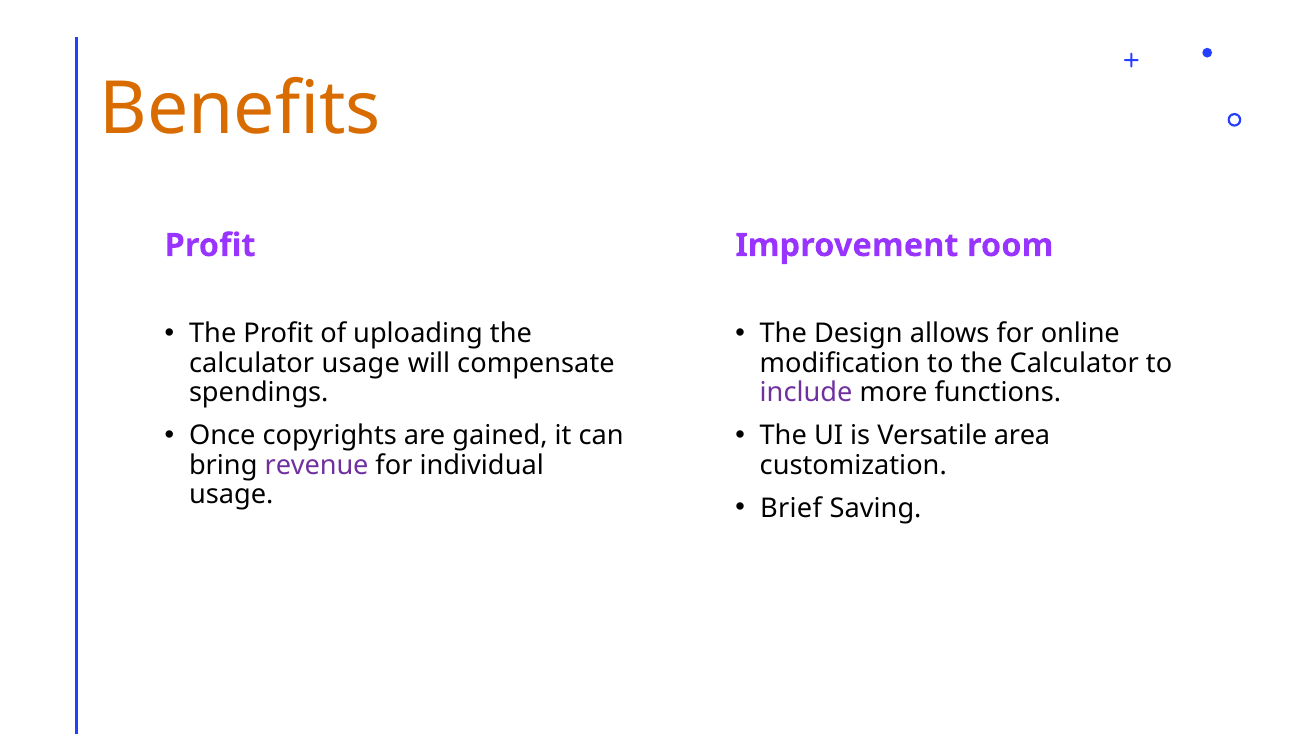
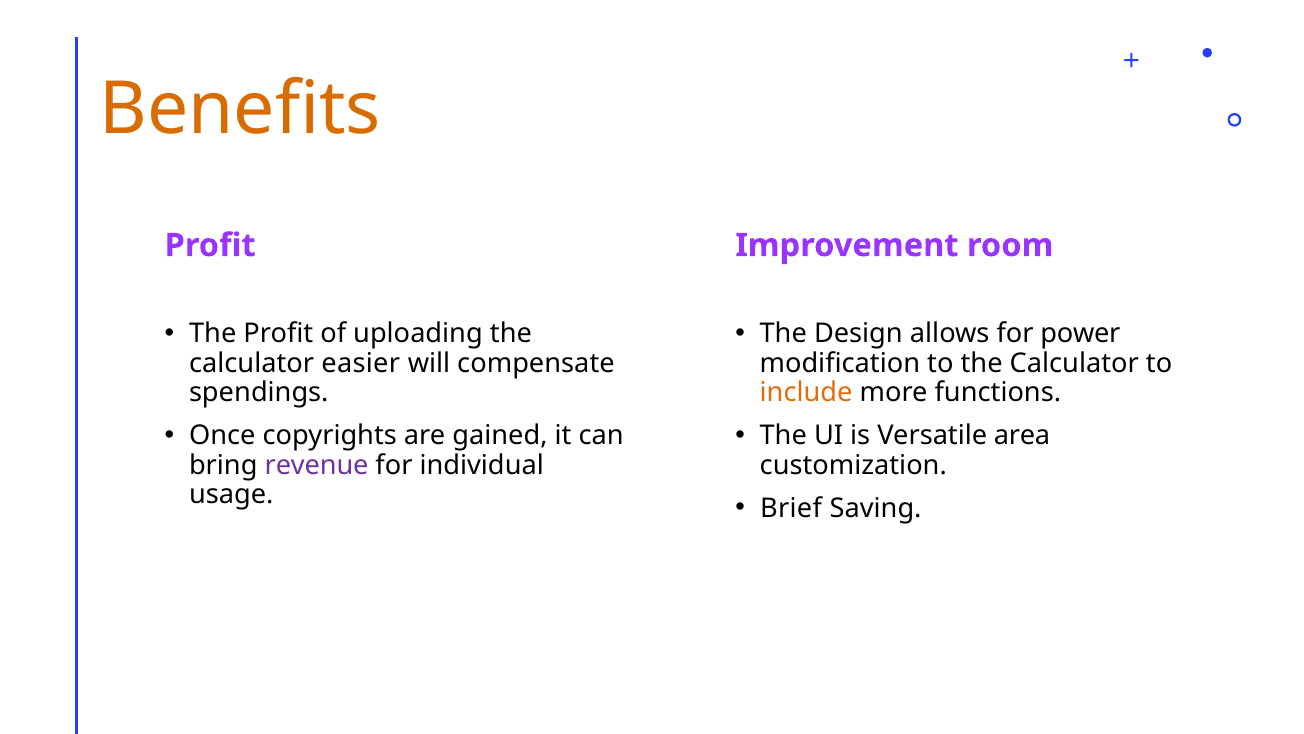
online: online -> power (1080, 334)
calculator usage: usage -> easier (361, 363)
include colour: purple -> orange (806, 392)
